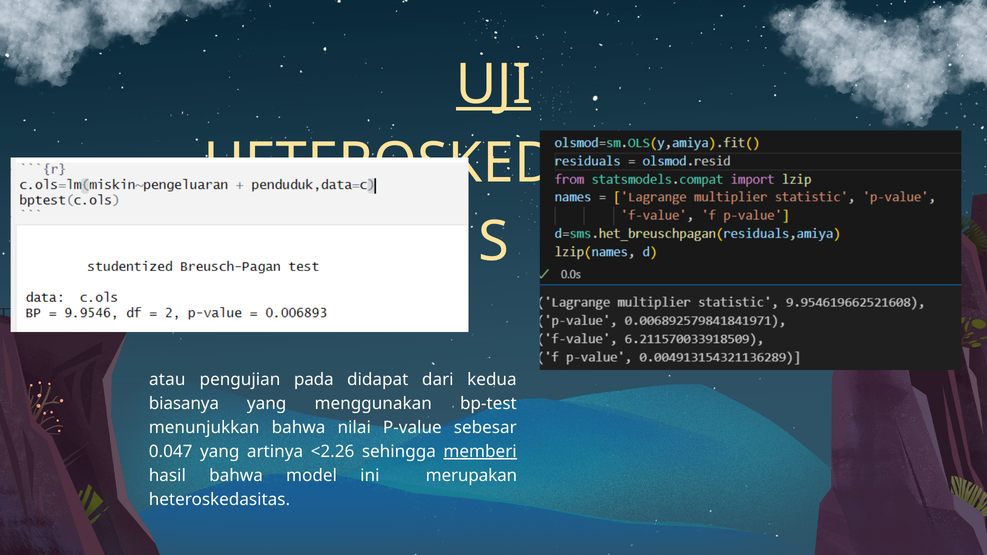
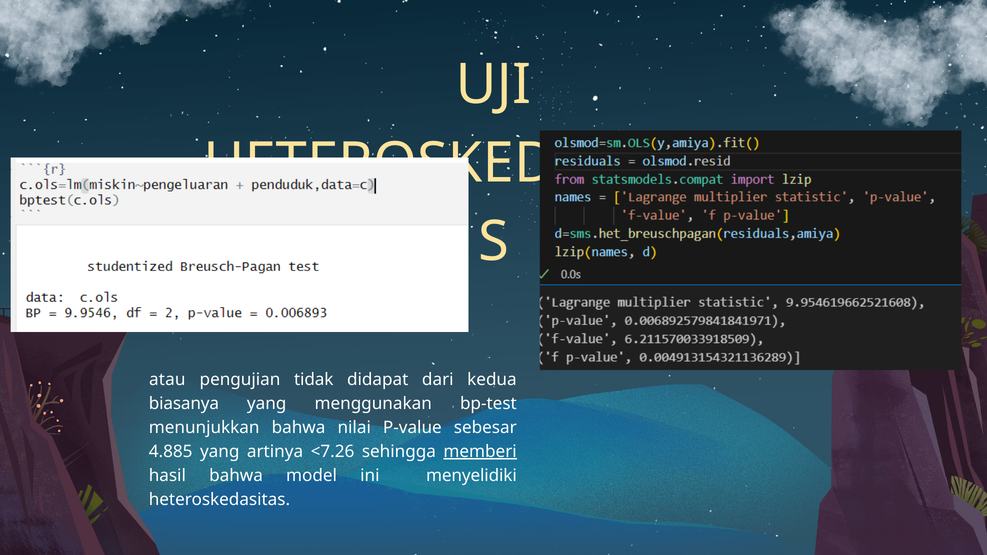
UJI underline: present -> none (493, 85)
pada: pada -> tidak (314, 380)
0.047: 0.047 -> 4.885 (171, 452)
<2.26: <2.26 -> <7.26 (333, 452)
merupakan: merupakan -> menyelidiki (471, 476)
